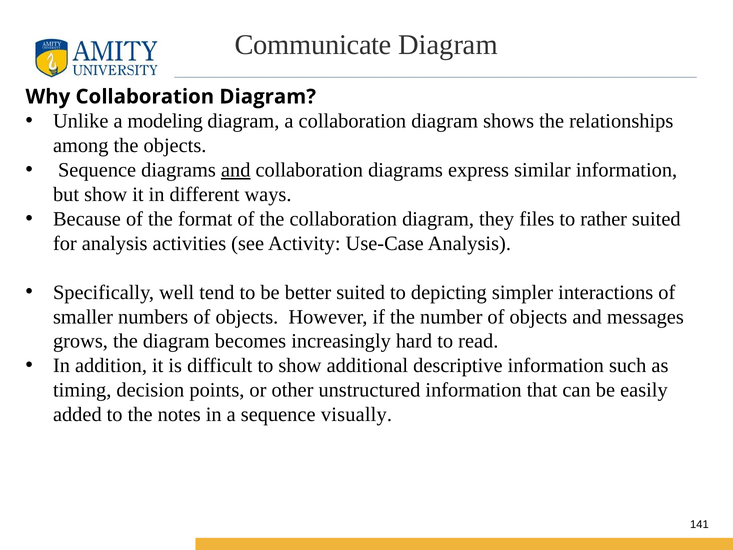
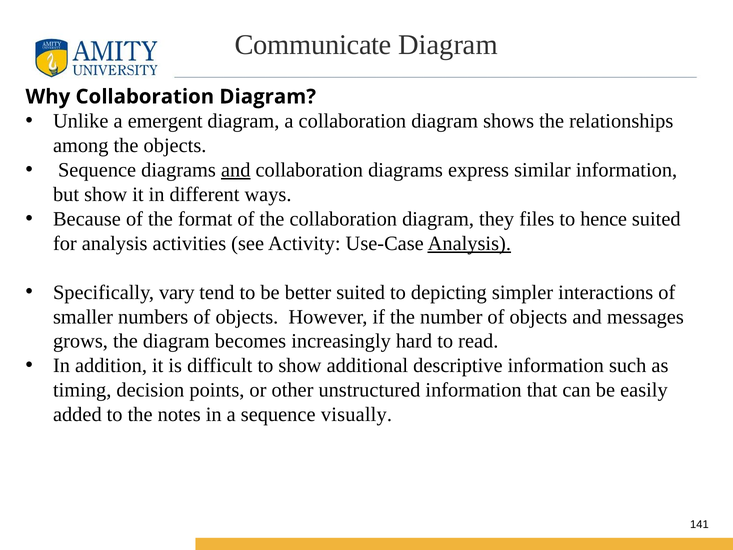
modeling: modeling -> emergent (165, 121)
rather: rather -> hence (604, 219)
Analysis underline: none -> present (469, 243)
well: well -> vary (177, 292)
